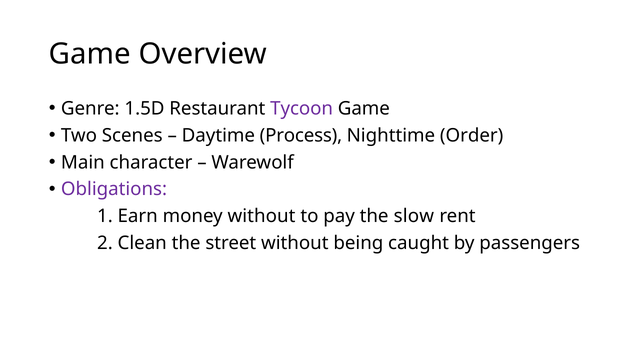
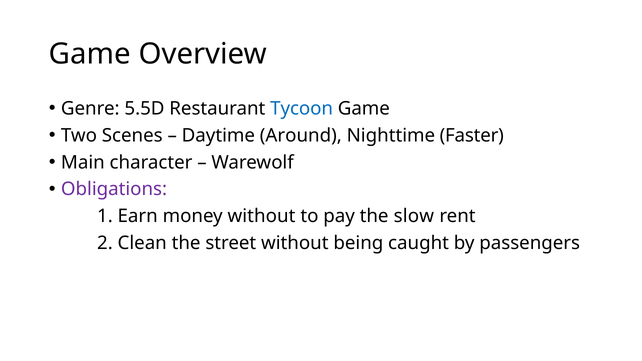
1.5D: 1.5D -> 5.5D (144, 109)
Tycoon colour: purple -> blue (302, 109)
Process: Process -> Around (301, 135)
Order: Order -> Faster (472, 135)
